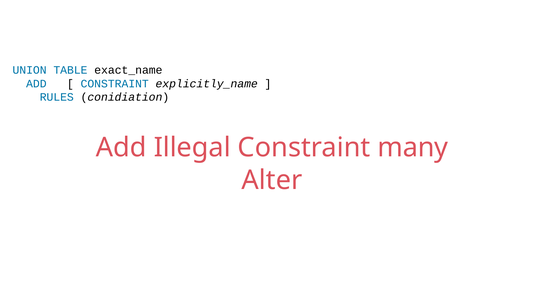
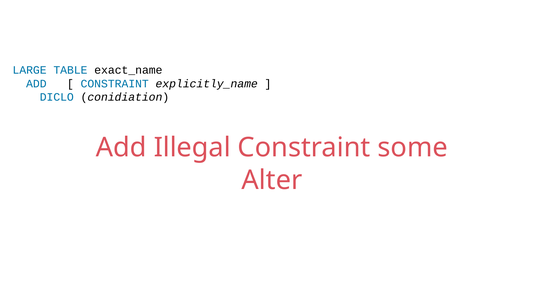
UNION: UNION -> LARGE (30, 70)
RULES: RULES -> DICLO (57, 97)
many: many -> some (413, 148)
